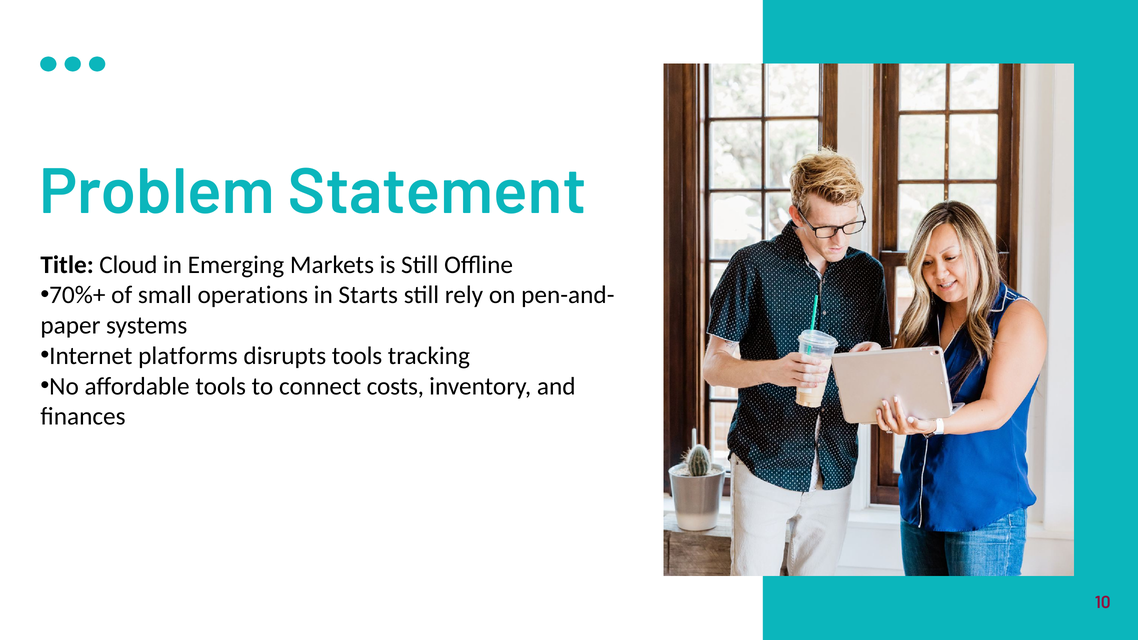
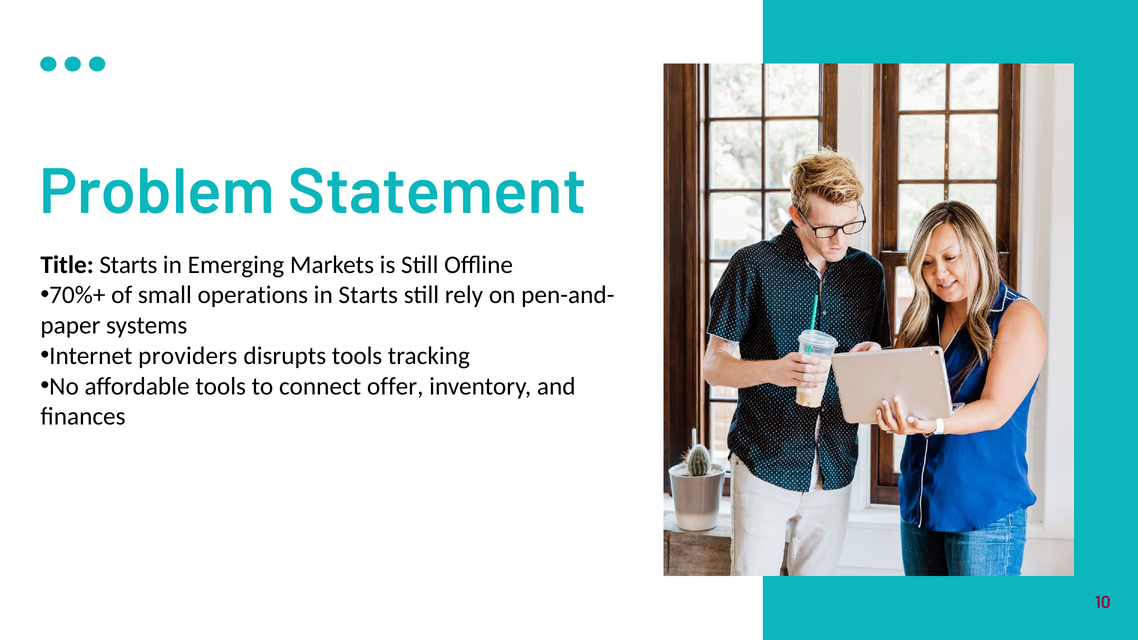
Title Cloud: Cloud -> Starts (128, 265)
platforms: platforms -> providers (188, 356)
costs: costs -> offer (395, 386)
